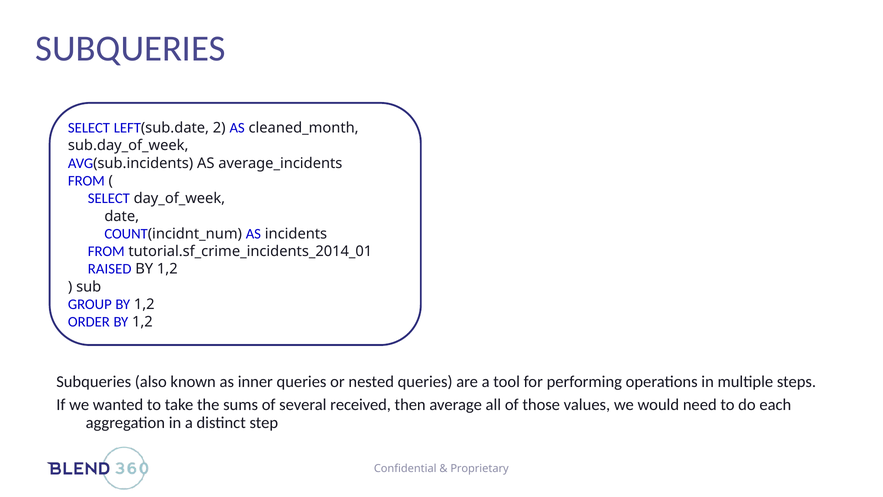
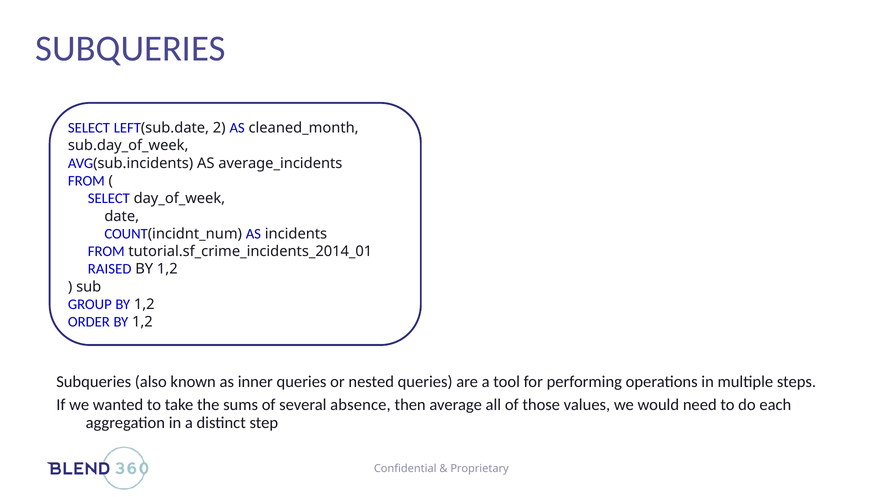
received: received -> absence (360, 405)
